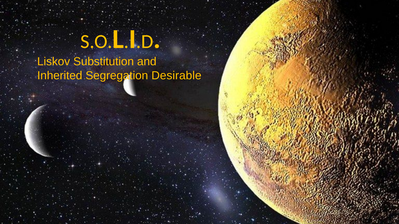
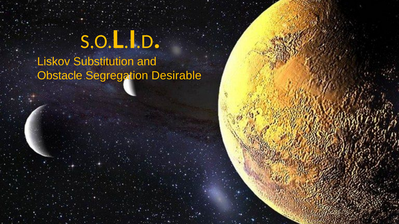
Inherited: Inherited -> Obstacle (60, 76)
